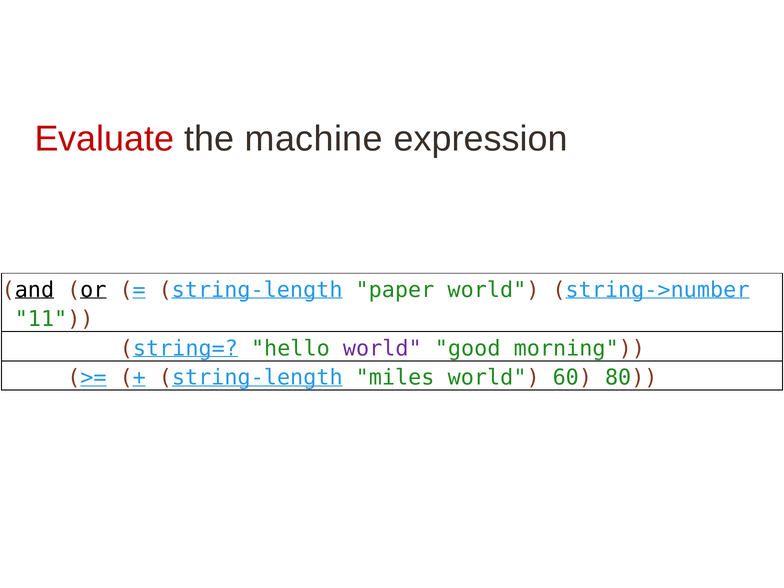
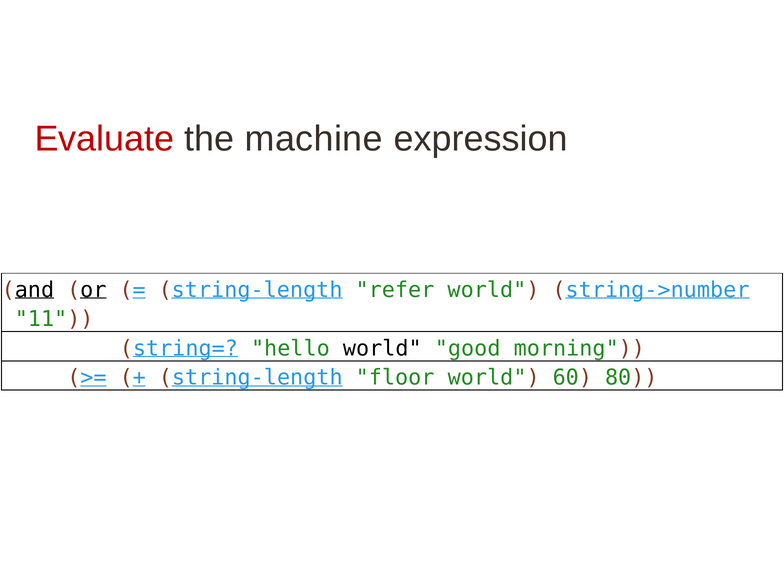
paper: paper -> refer (395, 290)
world colour: purple -> black (382, 348)
miles: miles -> floor (395, 378)
